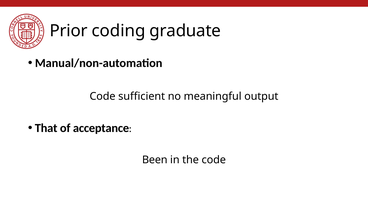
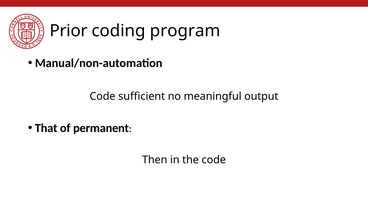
graduate: graduate -> program (185, 31)
acceptance: acceptance -> permanent (101, 128)
Been: Been -> Then (155, 160)
